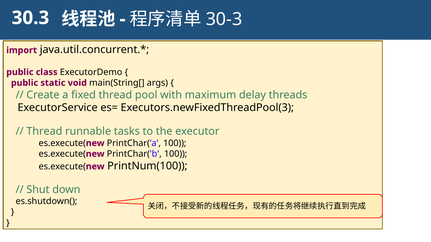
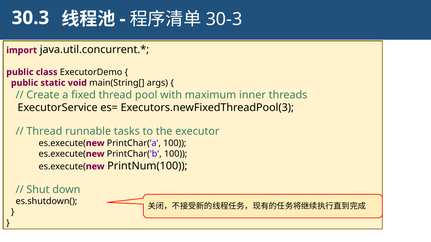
delay: delay -> inner (252, 95)
